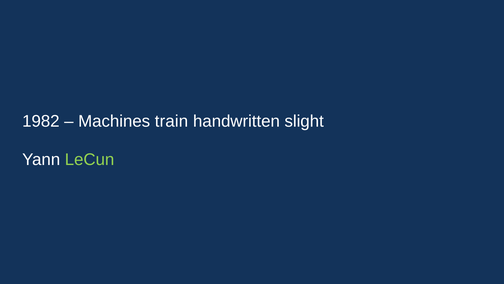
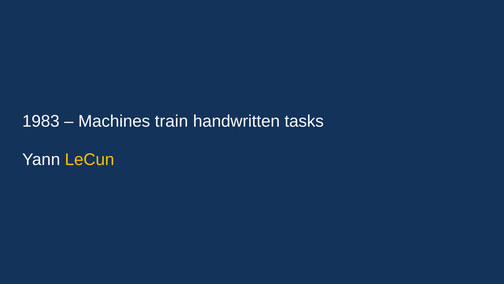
1982: 1982 -> 1983 (41, 121)
slight: slight -> tasks (304, 121)
LeCun colour: light green -> yellow (90, 159)
